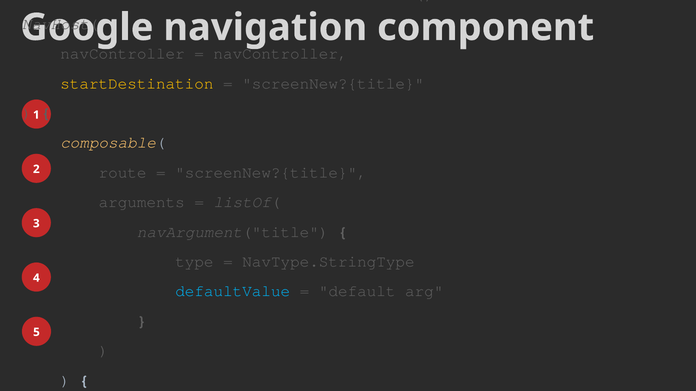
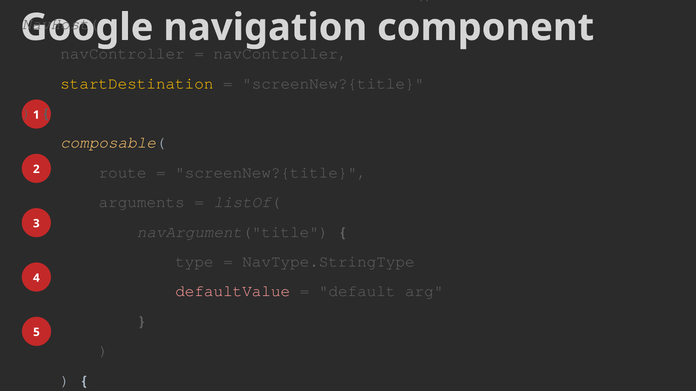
defaultValue colour: light blue -> pink (233, 292)
